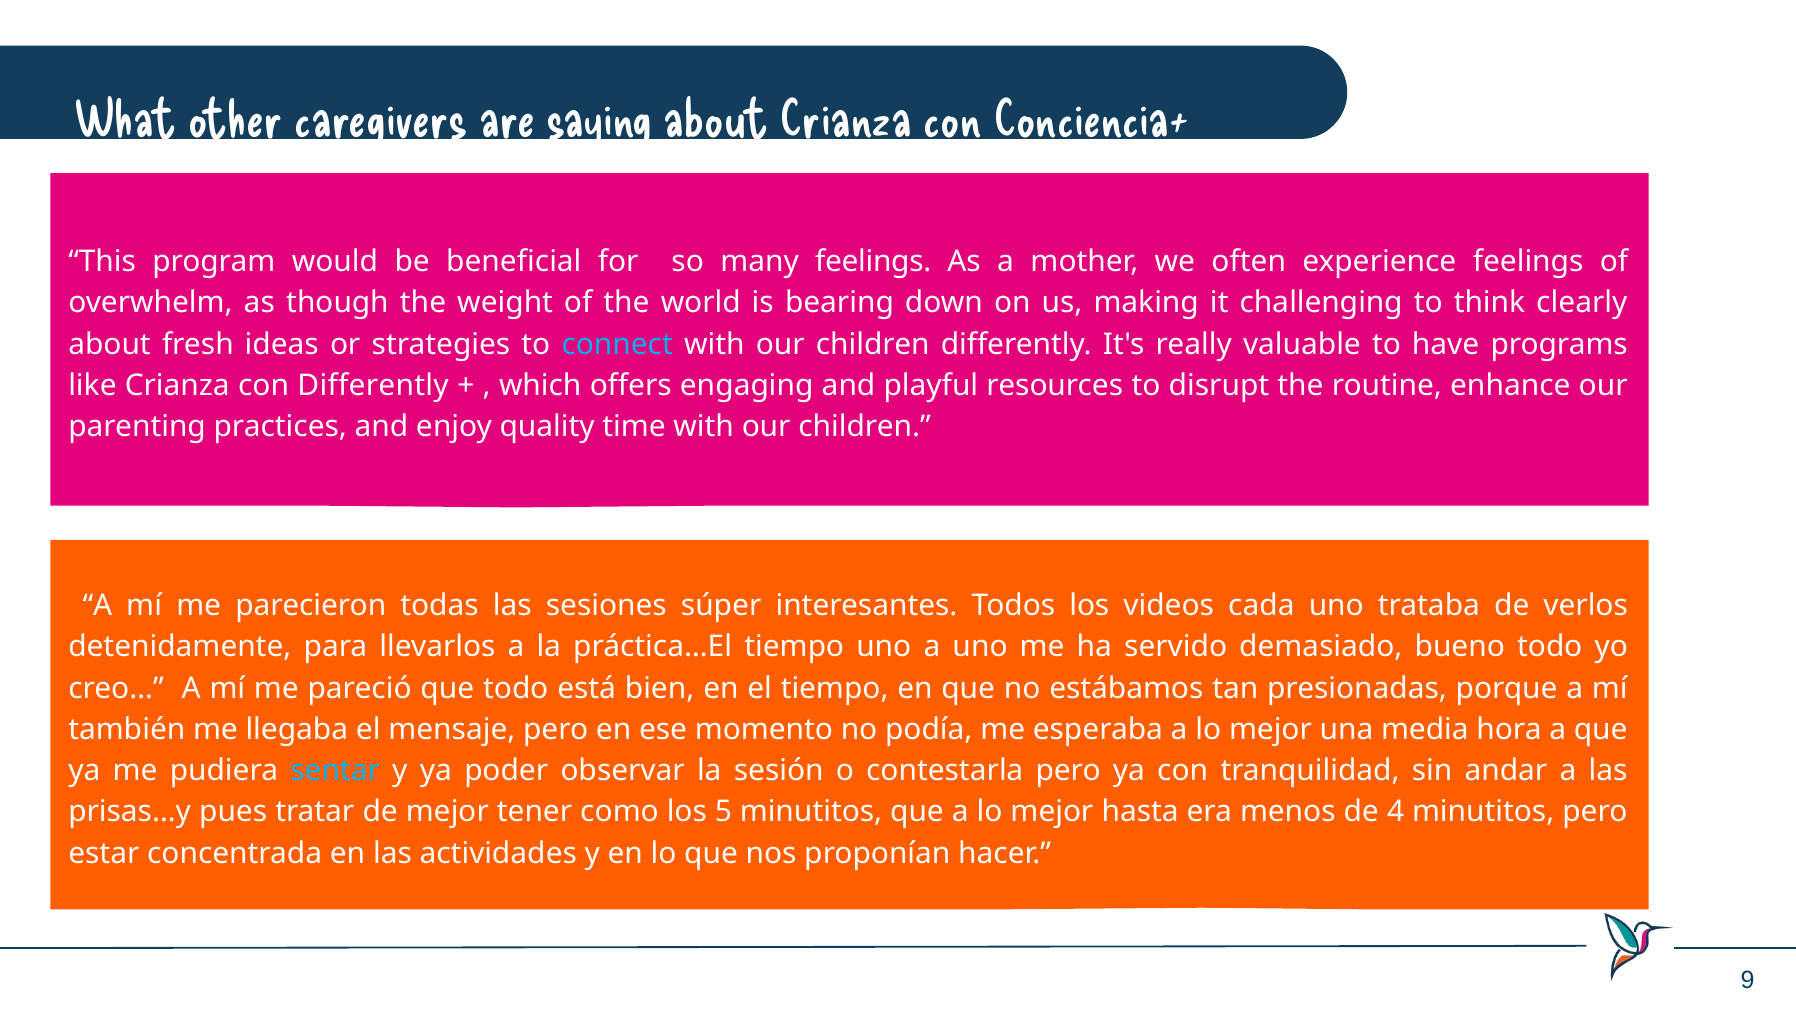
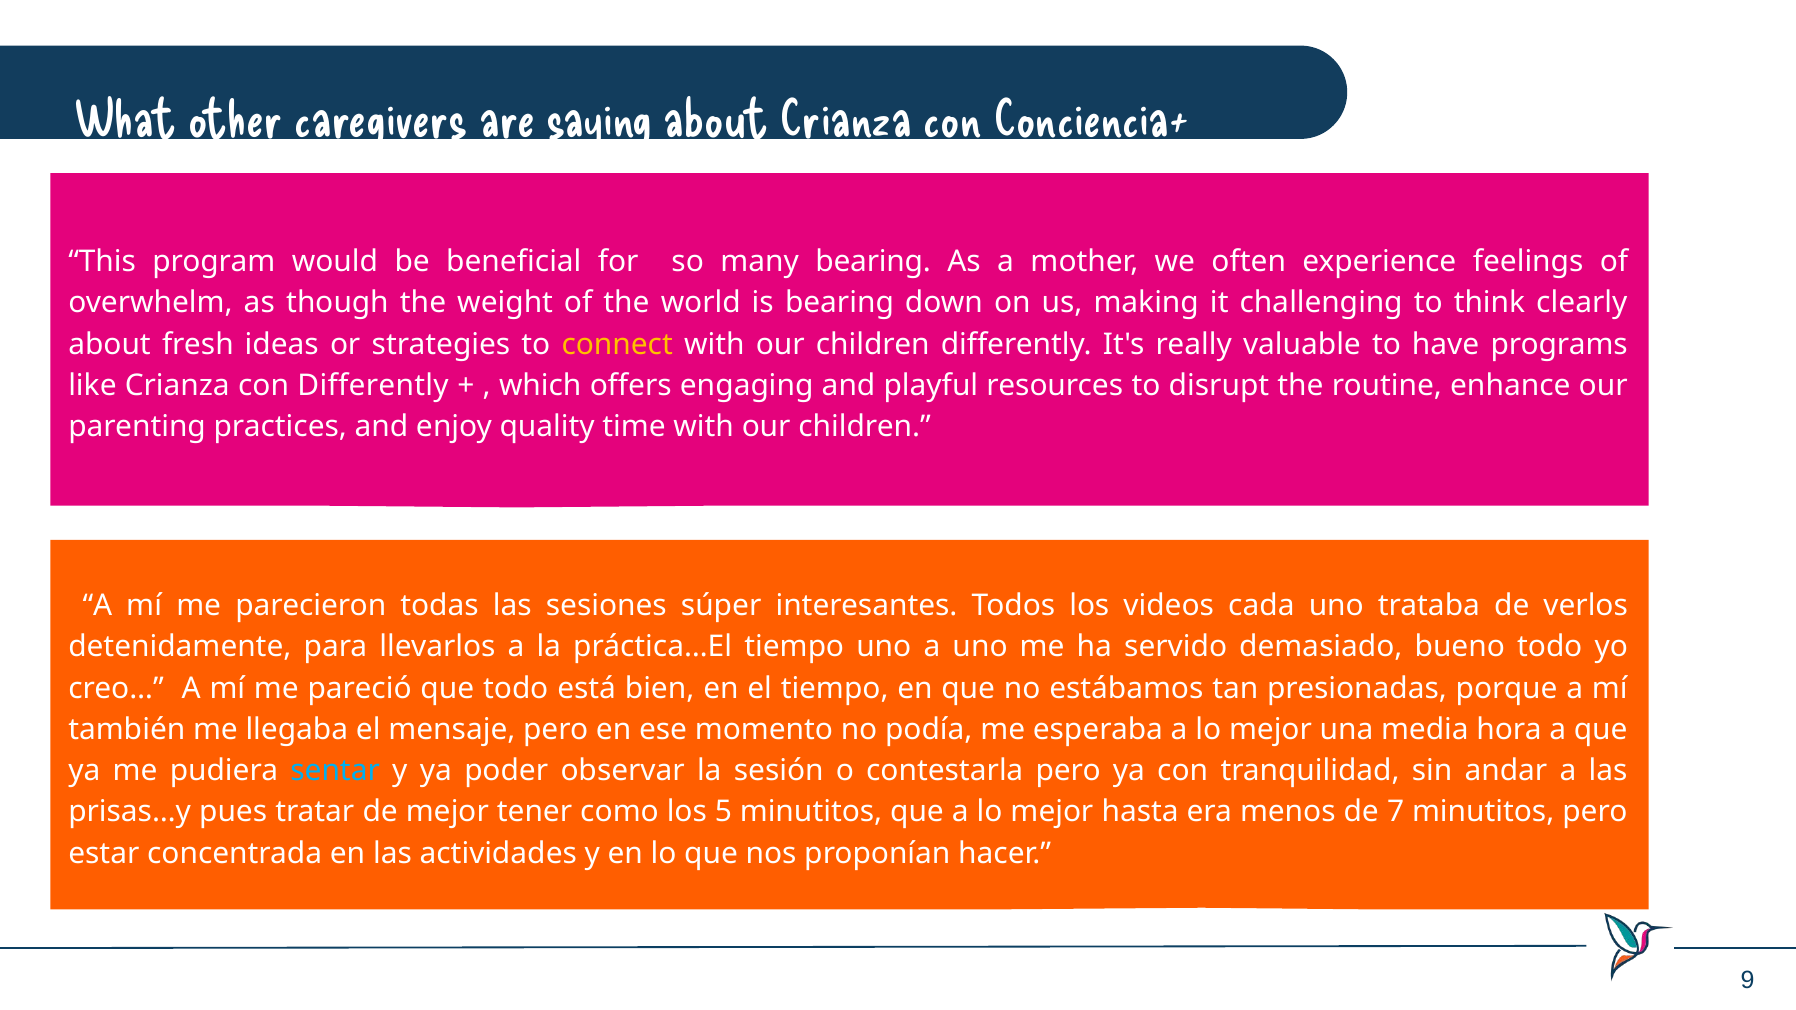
many feelings: feelings -> bearing (873, 262)
connect colour: light blue -> yellow (617, 344)
4: 4 -> 7 (1396, 812)
